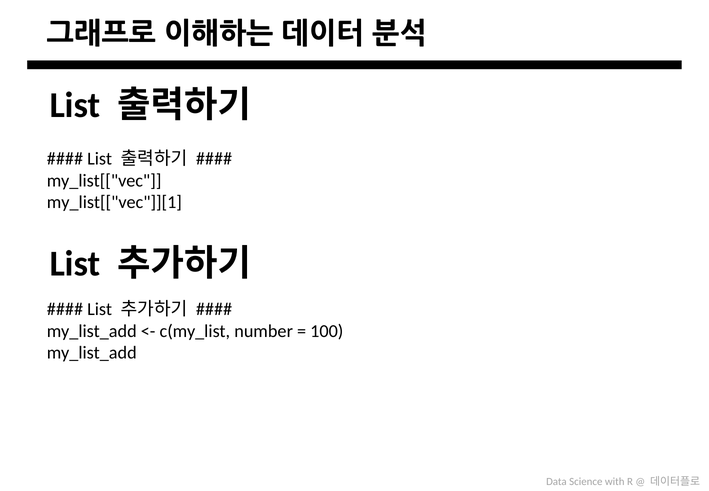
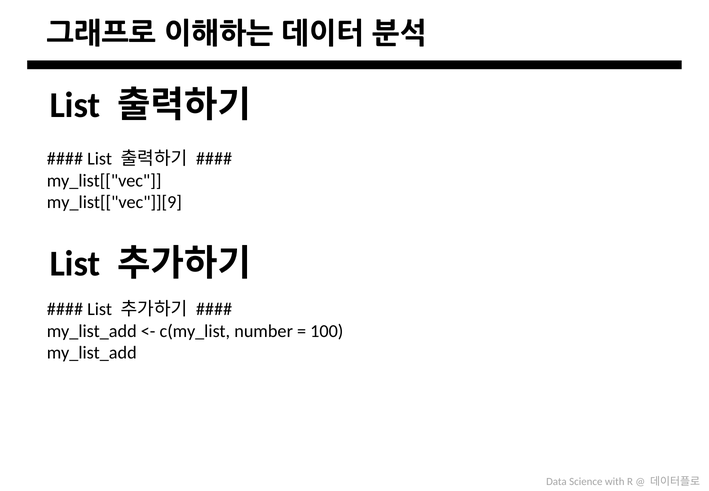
my_list[["vec"]][1: my_list[["vec"]][1 -> my_list[["vec"]][9 (114, 202)
